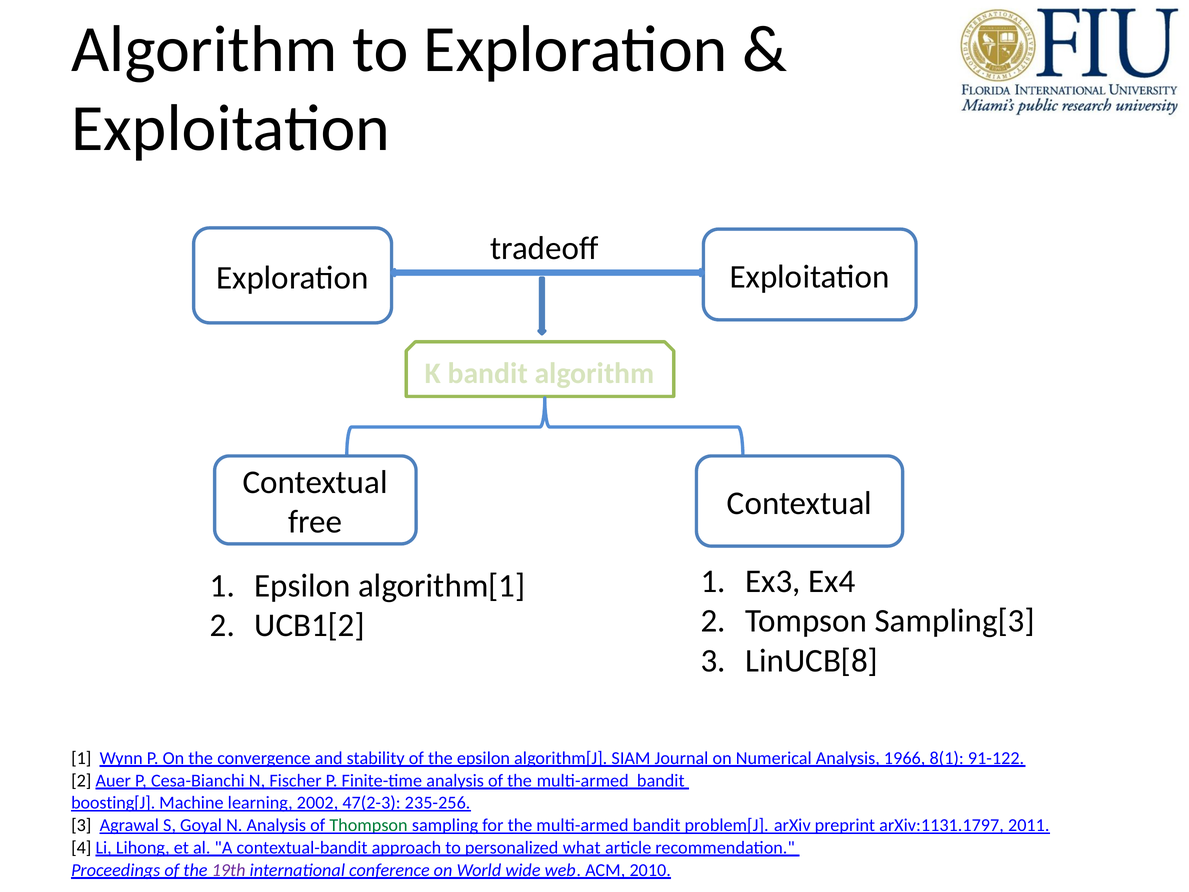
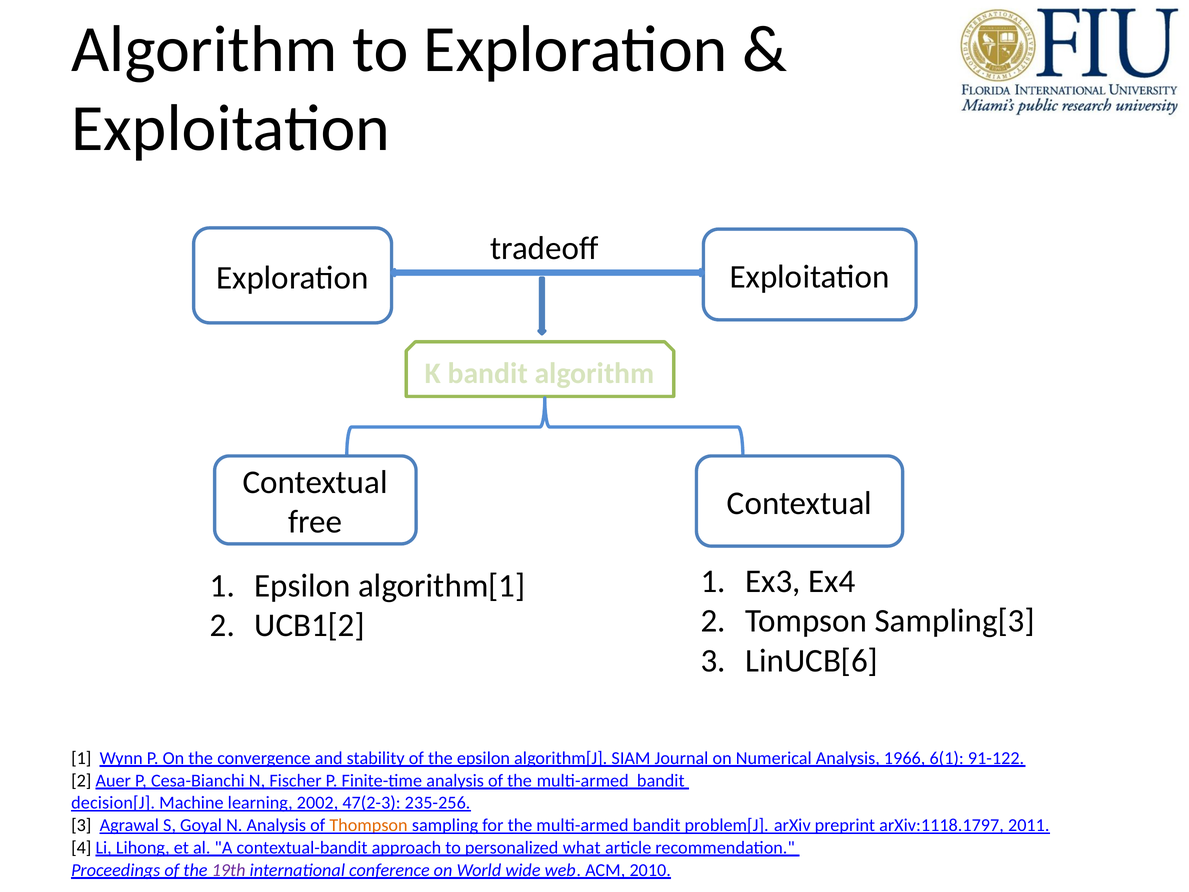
LinUCB[8: LinUCB[8 -> LinUCB[6 (812, 661)
8(1: 8(1 -> 6(1 (947, 758)
boosting[J: boosting[J -> decision[J (113, 803)
Thompson colour: green -> orange (369, 825)
arXiv:1131.1797: arXiv:1131.1797 -> arXiv:1118.1797 (941, 825)
